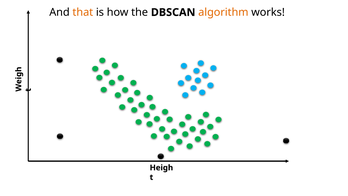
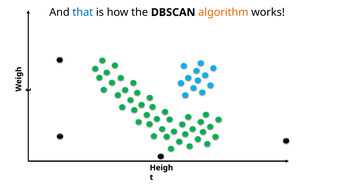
that colour: orange -> blue (83, 12)
